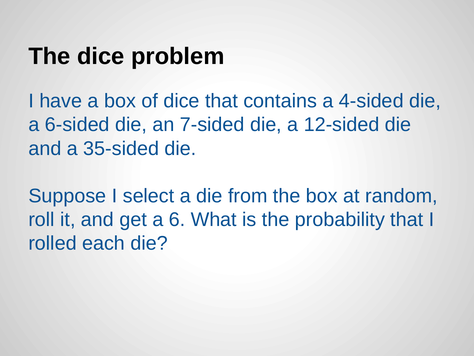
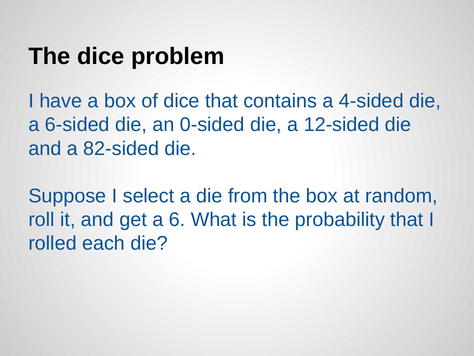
7-sided: 7-sided -> 0-sided (212, 125)
35-sided: 35-sided -> 82-sided (121, 148)
